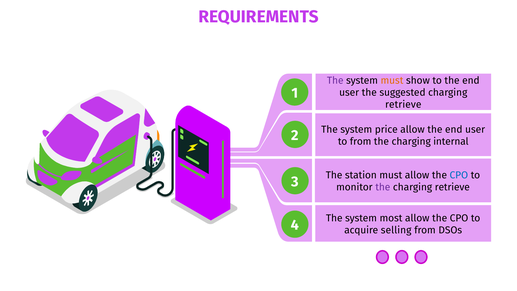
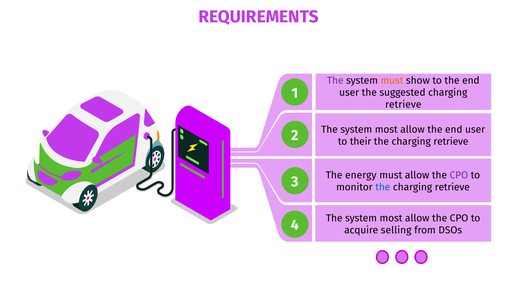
price: price -> most (386, 129)
to from: from -> their (361, 141)
internal: internal -> retrieve (451, 141)
station: station -> energy (361, 175)
CPO colour: blue -> purple (459, 175)
the colour: purple -> blue (383, 187)
